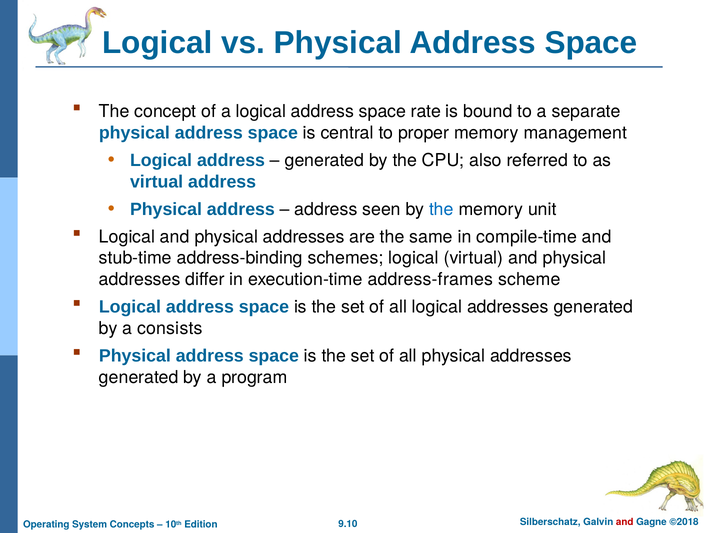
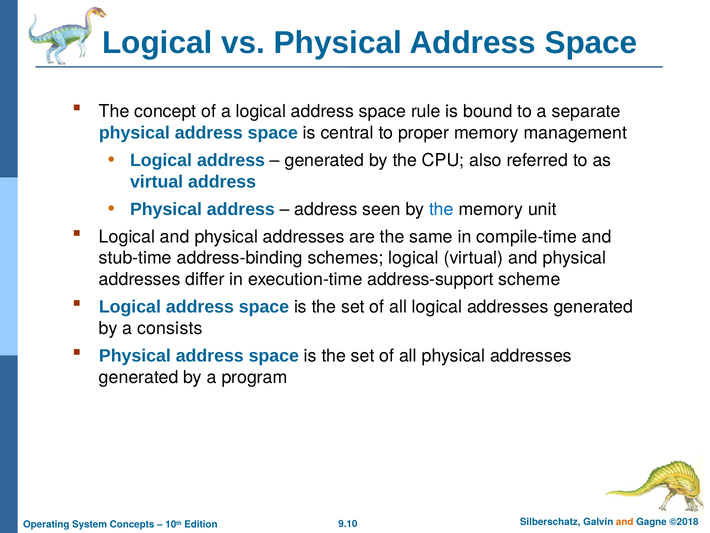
rate: rate -> rule (426, 111)
address-frames: address-frames -> address-support (430, 279)
and colour: red -> orange (625, 522)
